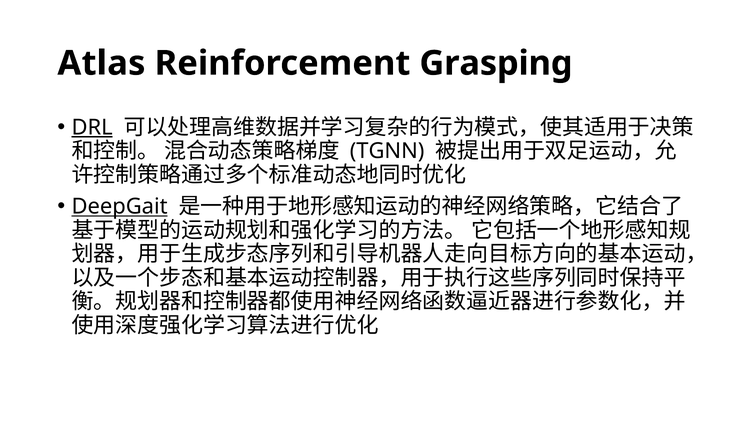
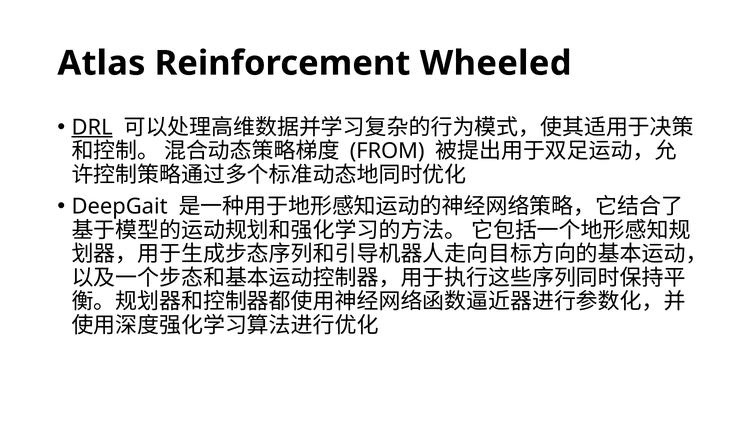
Grasping: Grasping -> Wheeled (496, 63)
TGNN: TGNN -> FROM (387, 151)
DeepGait underline: present -> none (120, 206)
